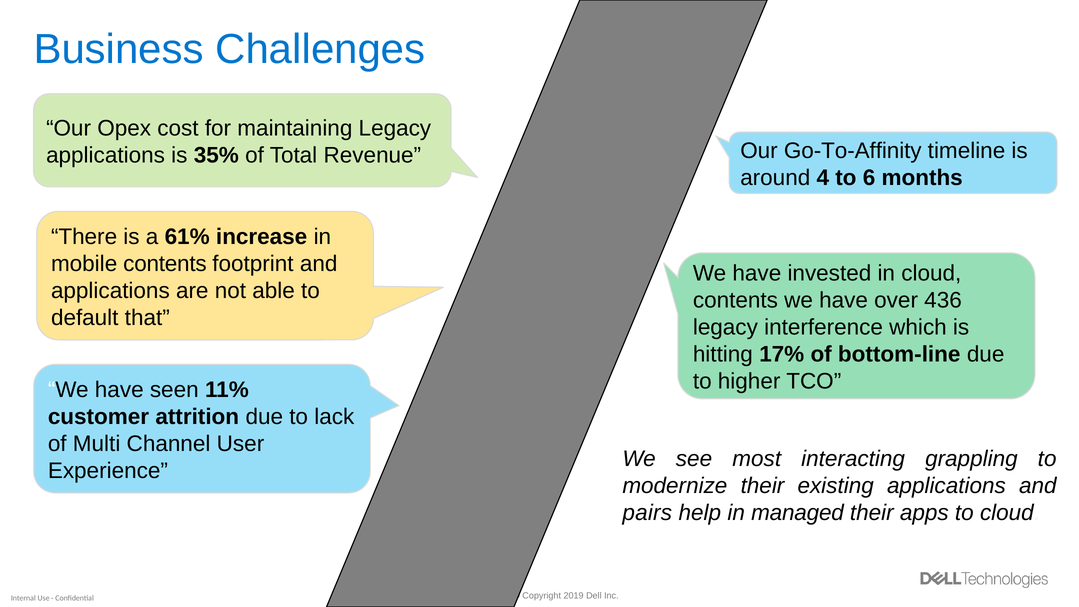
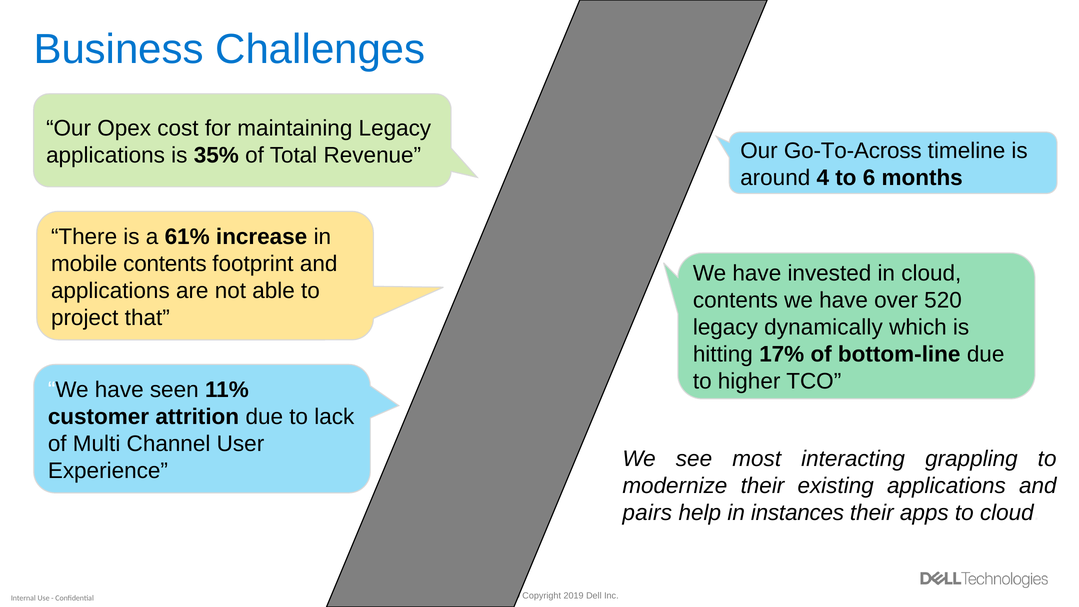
Go-To-Affinity: Go-To-Affinity -> Go-To-Across (853, 151)
436: 436 -> 520 (943, 300)
default: default -> project (85, 318)
interference: interference -> dynamically (823, 327)
managed: managed -> instances (798, 513)
